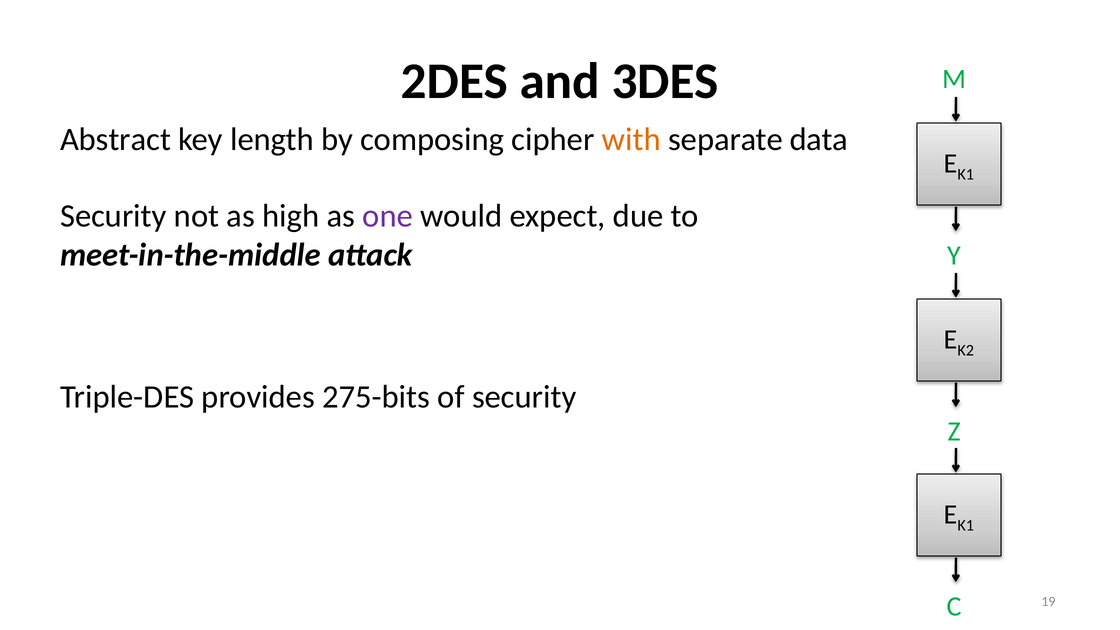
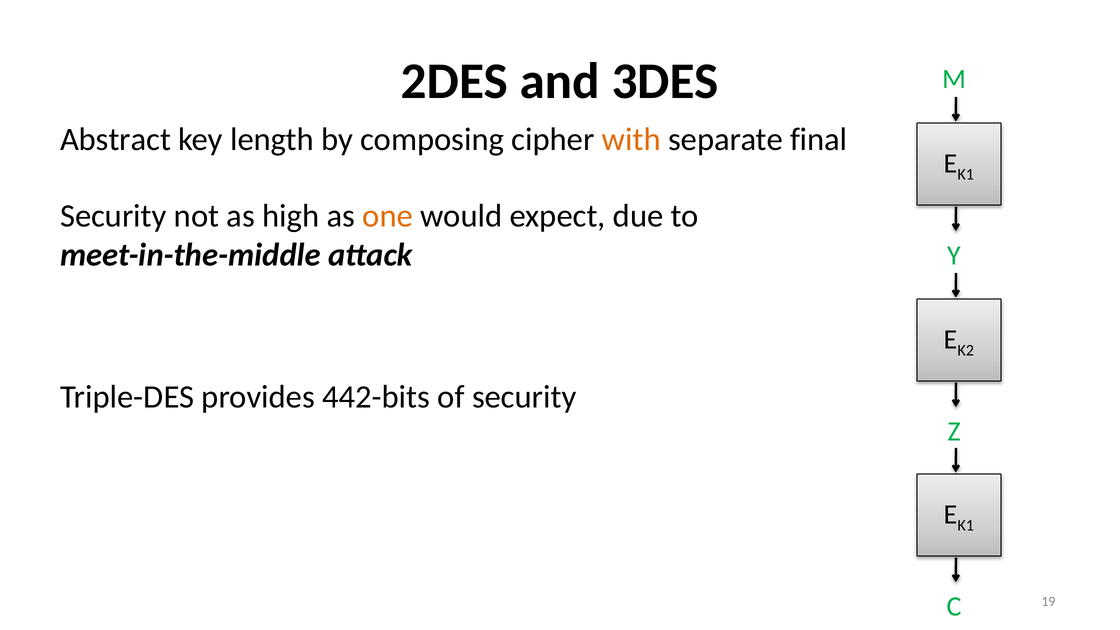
data: data -> final (819, 139)
one colour: purple -> orange (388, 216)
275-bits: 275-bits -> 442-bits (376, 397)
